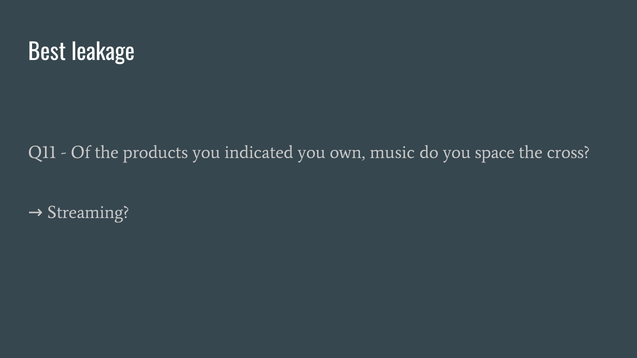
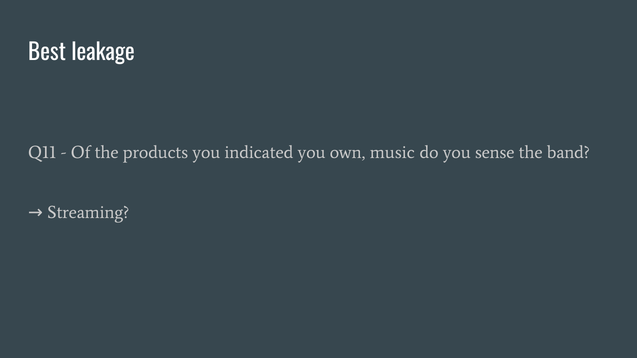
space: space -> sense (495, 153)
cross: cross -> band (568, 153)
